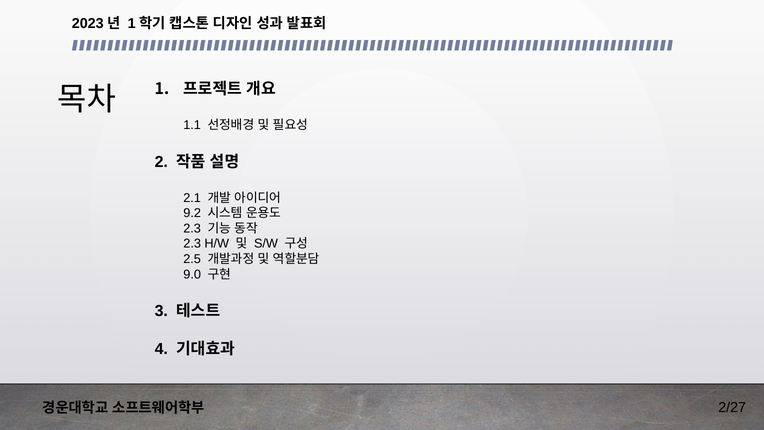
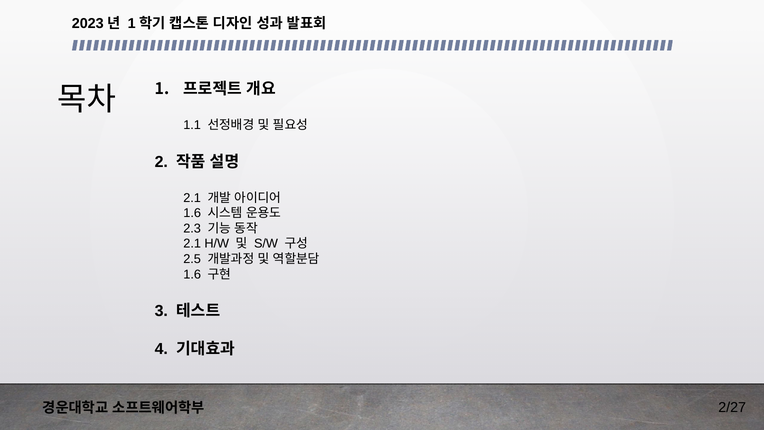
9.2: 9.2 -> 1.6 (192, 213)
2.3: 2.3 -> 2.1 (192, 244)
9.0: 9.0 -> 1.6 (192, 274)
